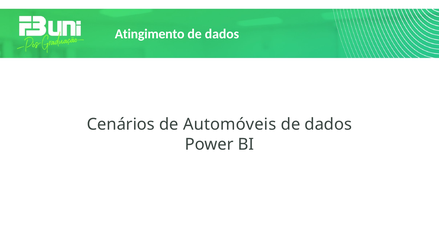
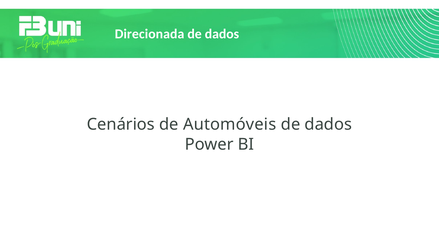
Atingimento: Atingimento -> Direcionada (150, 34)
